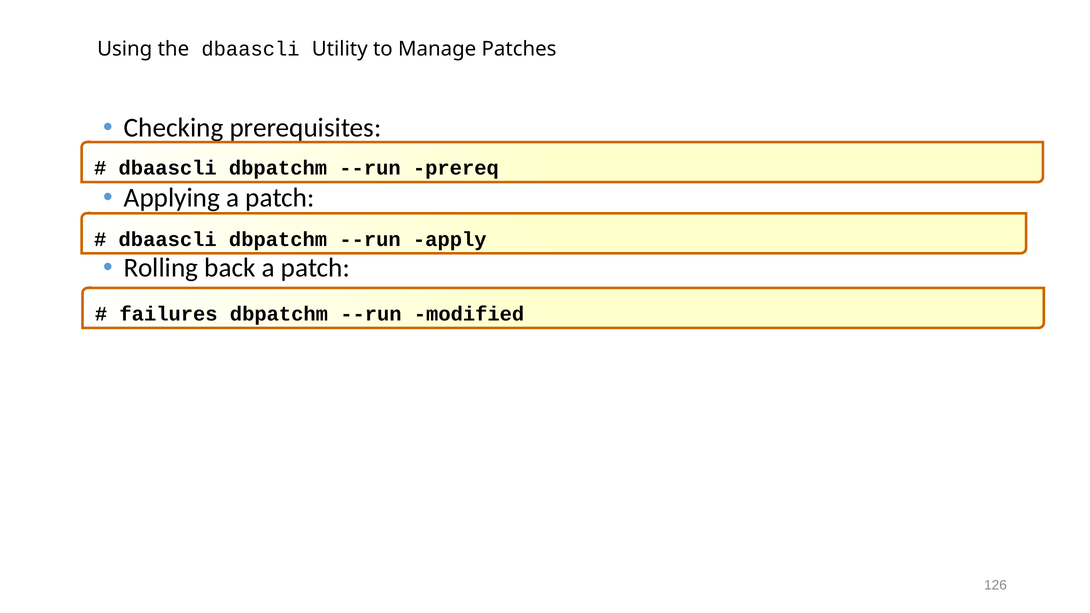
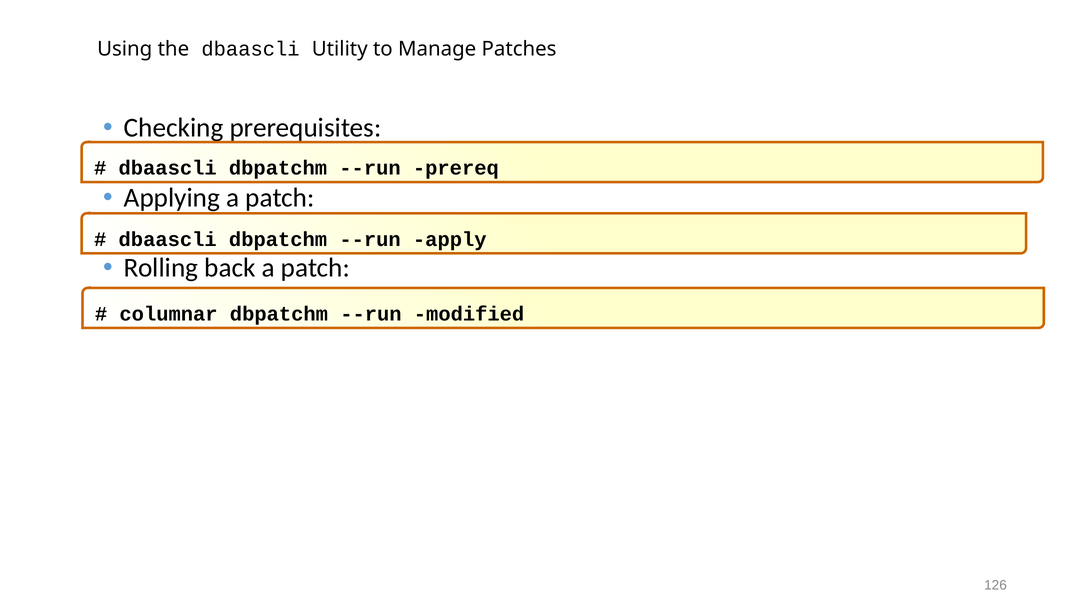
failures: failures -> columnar (169, 314)
